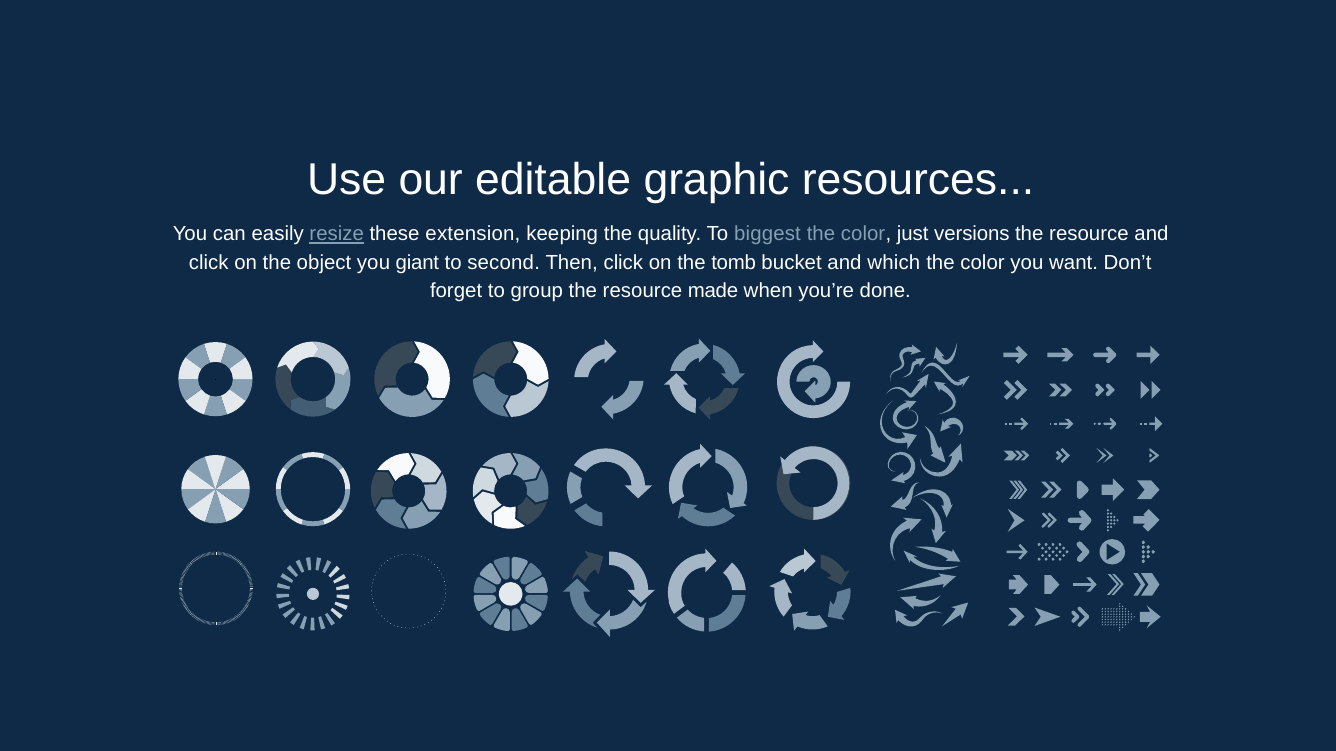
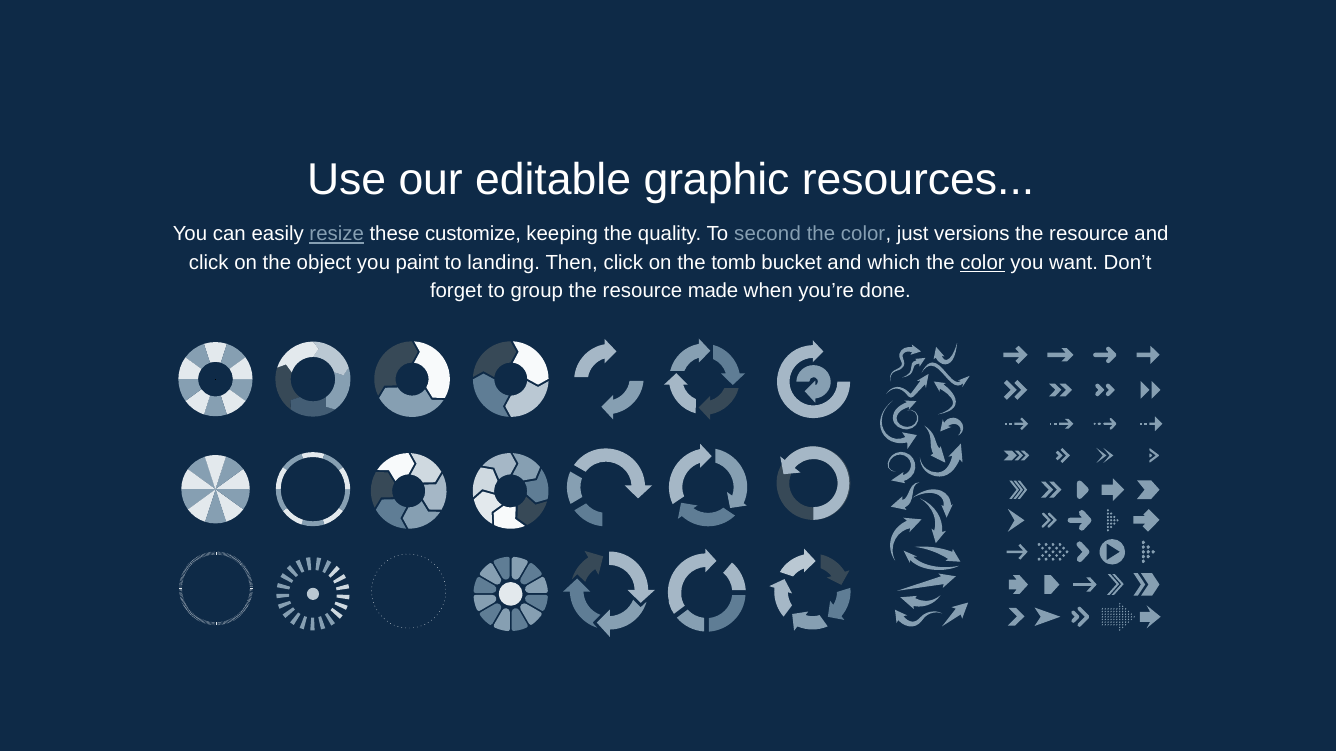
extension: extension -> customize (473, 234)
biggest: biggest -> second (767, 234)
giant: giant -> paint (417, 263)
second: second -> landing (504, 263)
color underline: none -> present (983, 263)
